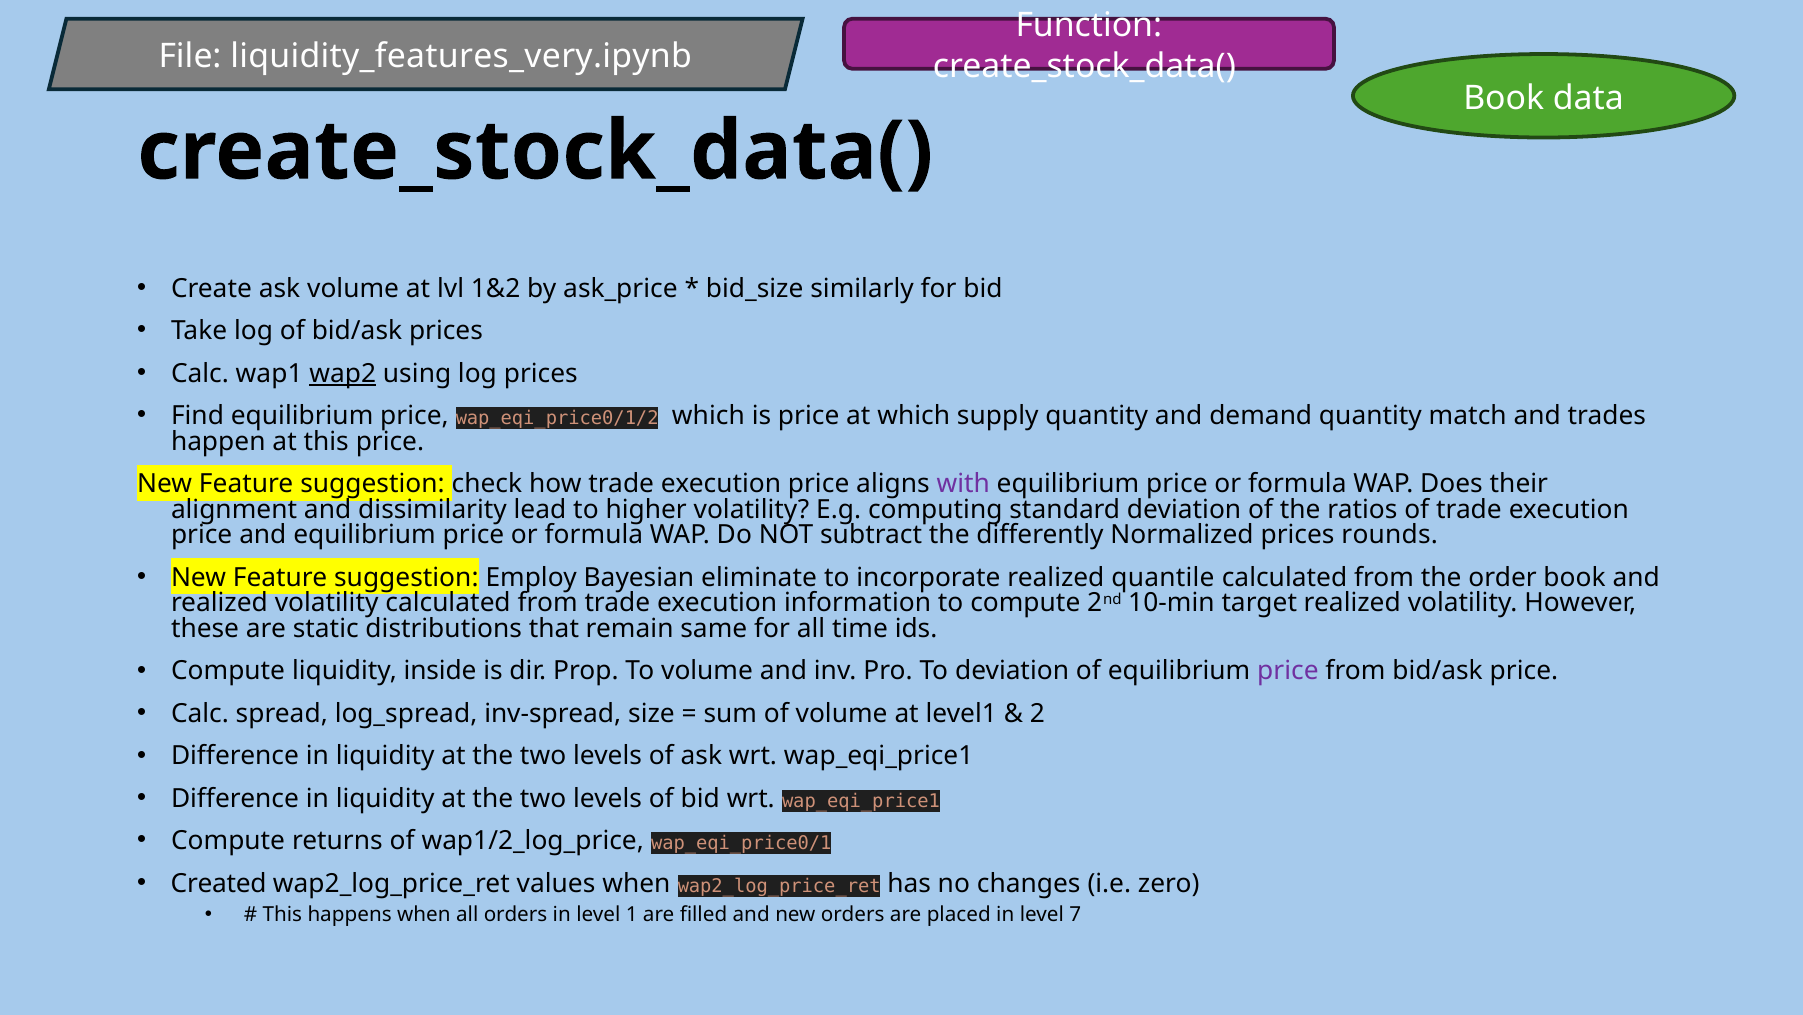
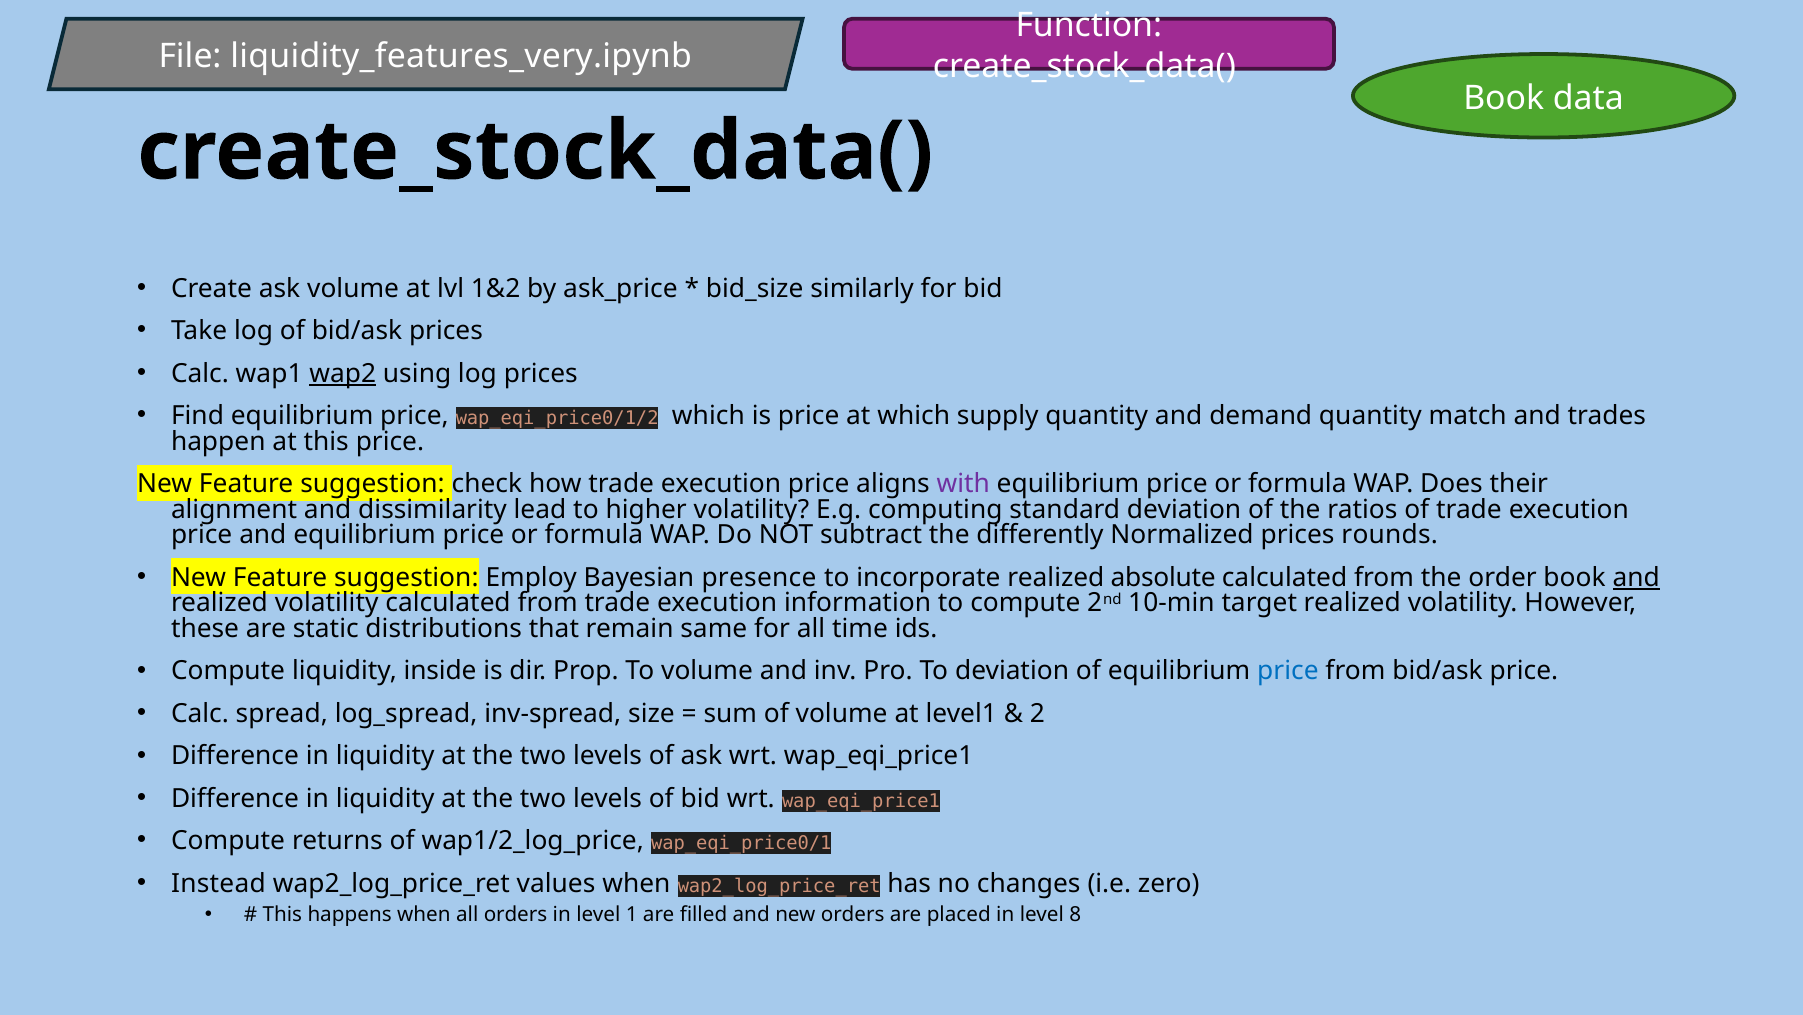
eliminate: eliminate -> presence (759, 577)
quantile: quantile -> absolute (1163, 577)
and underline: none -> present (1636, 577)
price colour: purple -> blue (1288, 671)
Created: Created -> Instead (218, 883)
7: 7 -> 8 (1075, 915)
